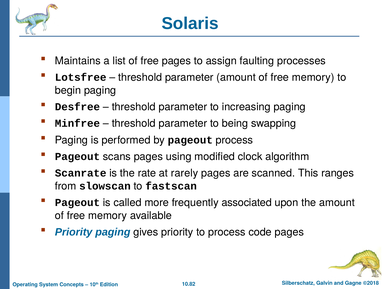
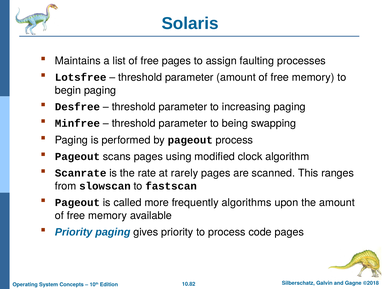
associated: associated -> algorithms (247, 202)
